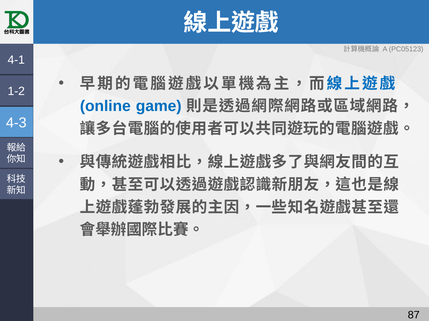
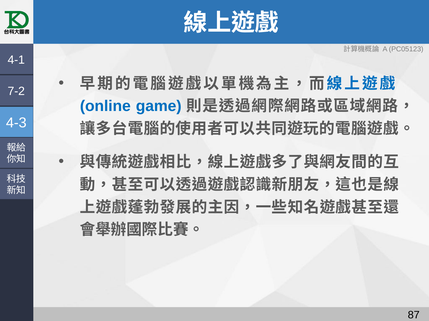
1-2: 1-2 -> 7-2 (16, 91)
